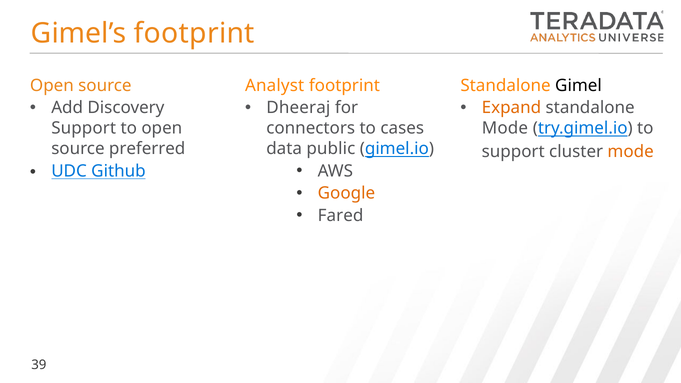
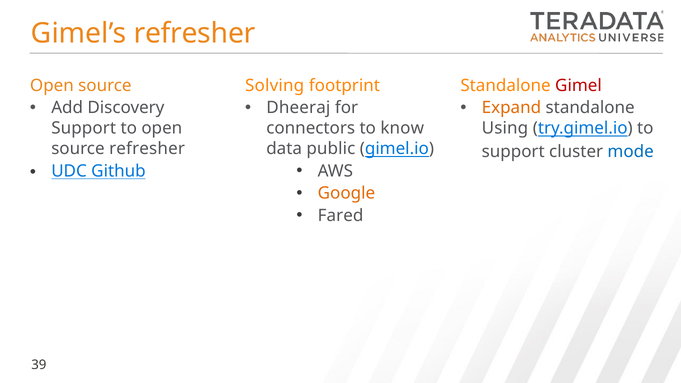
Gimel’s footprint: footprint -> refresher (195, 33)
Analyst: Analyst -> Solving (275, 85)
Gimel colour: black -> red (578, 85)
cases: cases -> know (402, 128)
Mode: Mode -> Using (505, 128)
source preferred: preferred -> refresher (147, 149)
mode colour: orange -> blue (631, 151)
